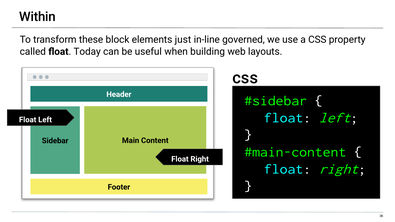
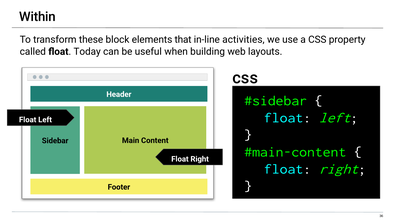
just: just -> that (183, 40)
governed: governed -> activities (243, 40)
